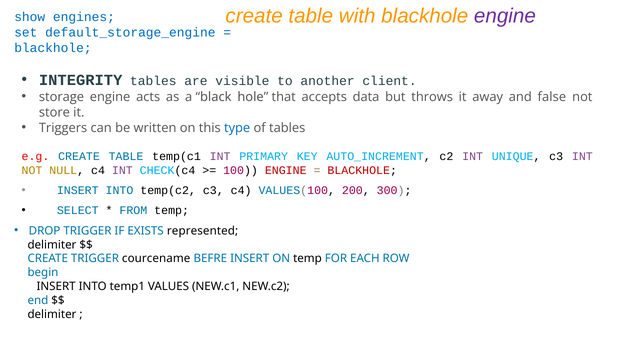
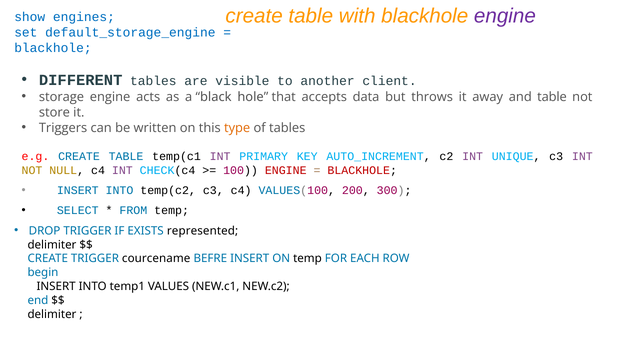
INTEGRITY: INTEGRITY -> DIFFERENT (81, 80)
and false: false -> table (552, 97)
type colour: blue -> orange (237, 128)
